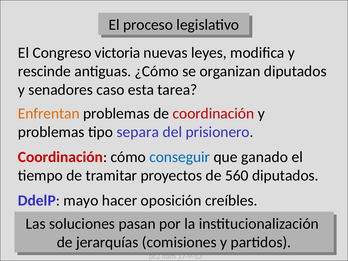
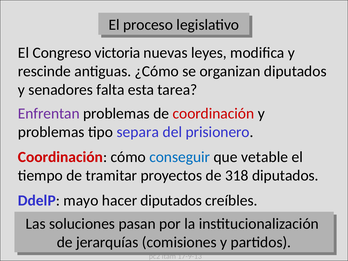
caso: caso -> falta (110, 90)
Enfrentan colour: orange -> purple (49, 114)
ganado: ganado -> vetable (265, 157)
560: 560 -> 318 (237, 176)
hacer oposición: oposición -> diputados (171, 201)
